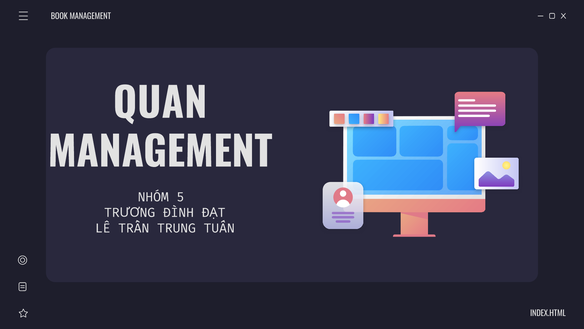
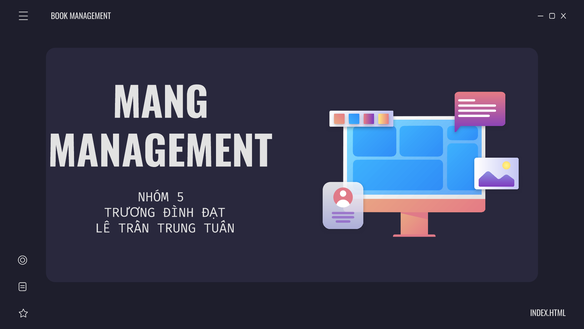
QUAN: QUAN -> MANG (161, 104)
